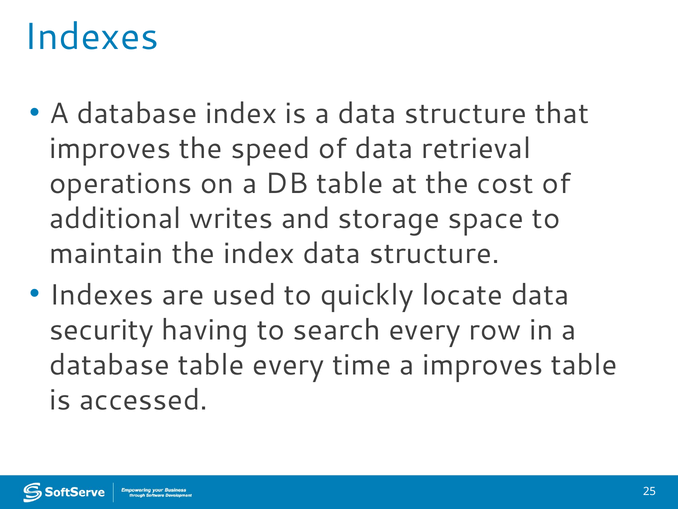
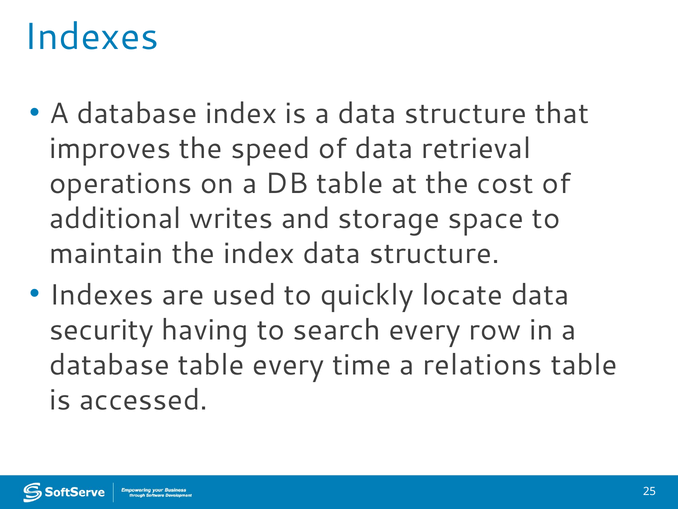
a improves: improves -> relations (482, 365)
